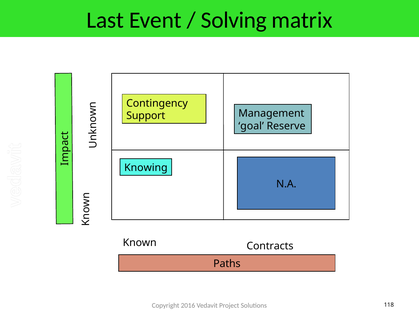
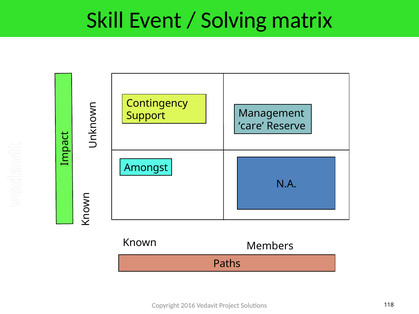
Last: Last -> Skill (105, 20)
goal: goal -> care (251, 126)
Knowing: Knowing -> Amongst (146, 168)
Contracts: Contracts -> Members (270, 246)
